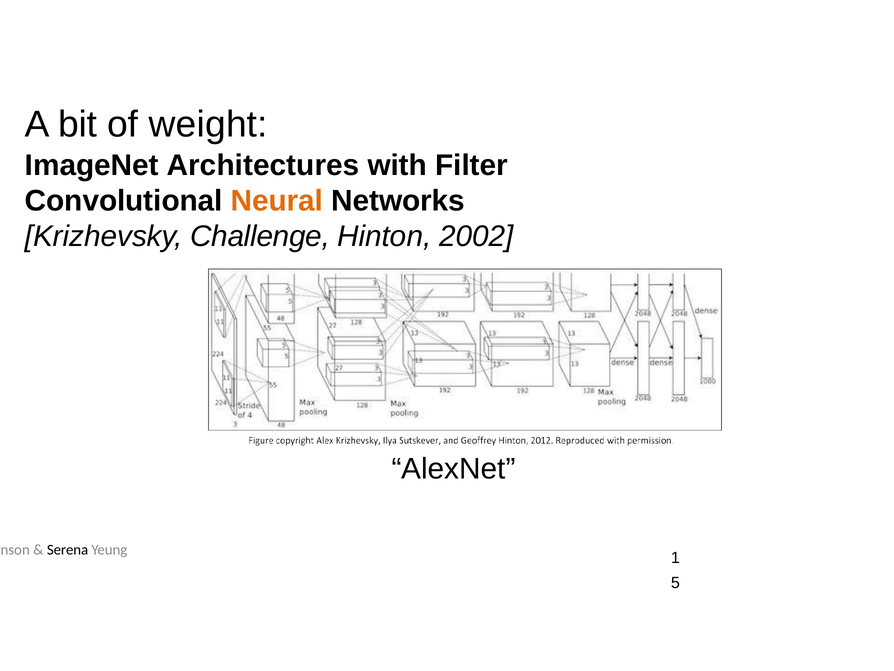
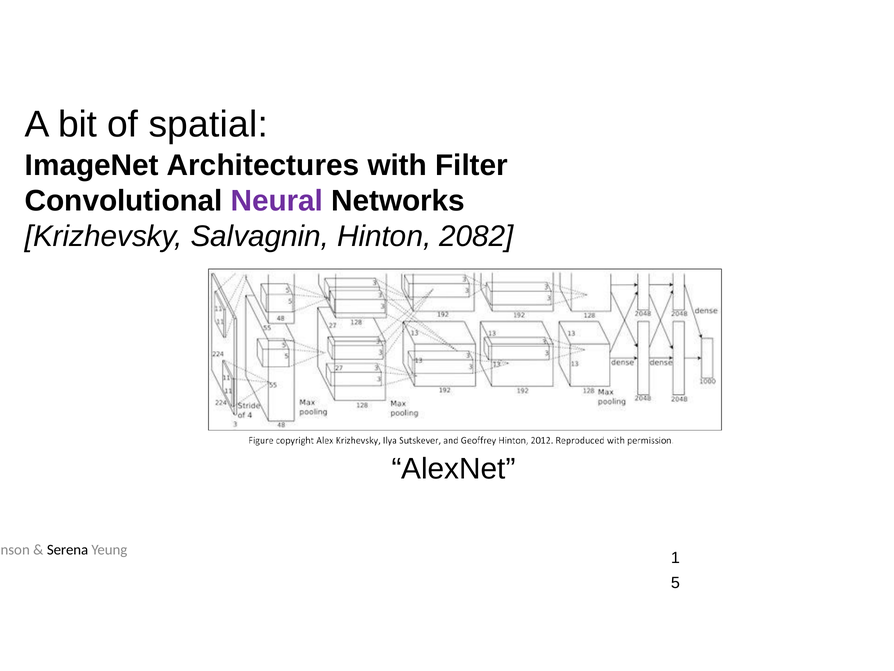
weight: weight -> spatial (208, 124)
Neural colour: orange -> purple (277, 201)
Challenge: Challenge -> Salvagnin (260, 236)
2002: 2002 -> 2082 (477, 236)
